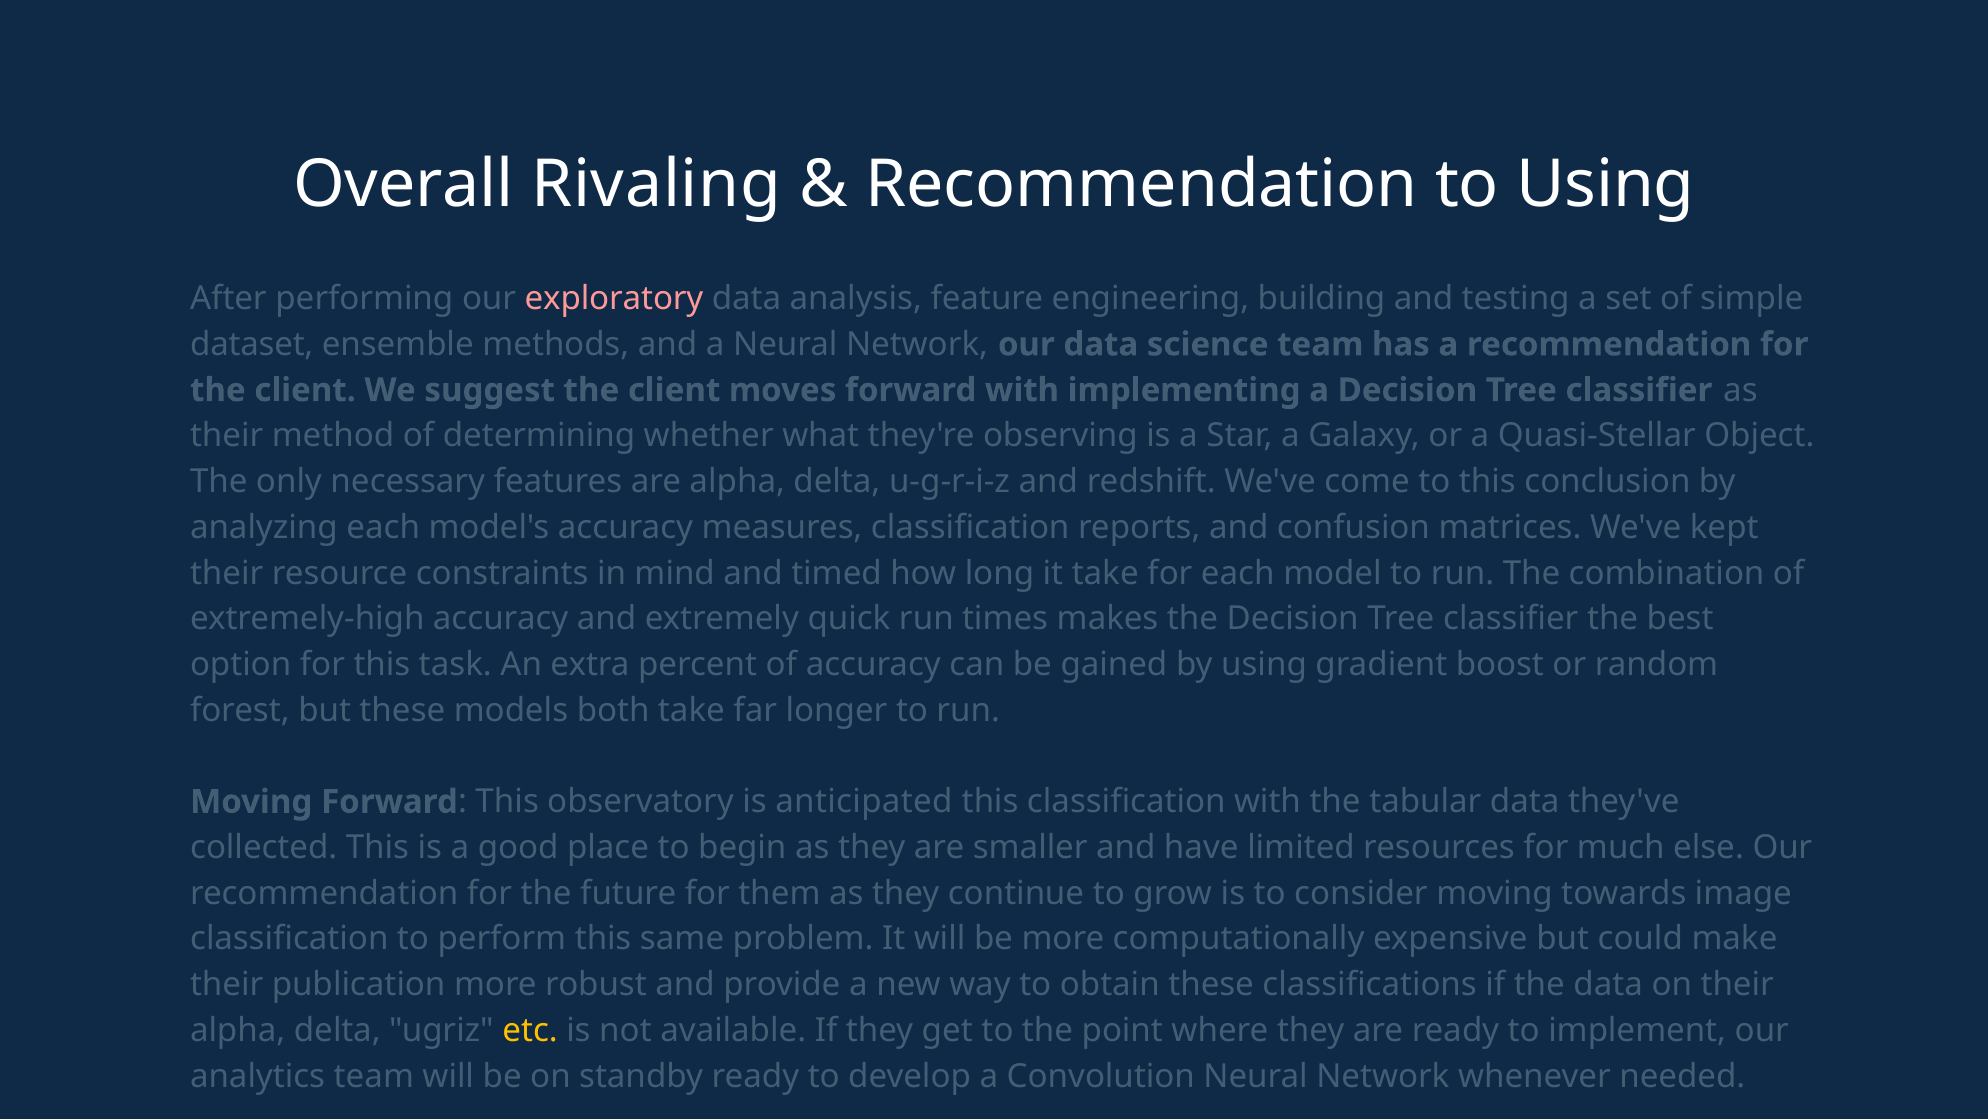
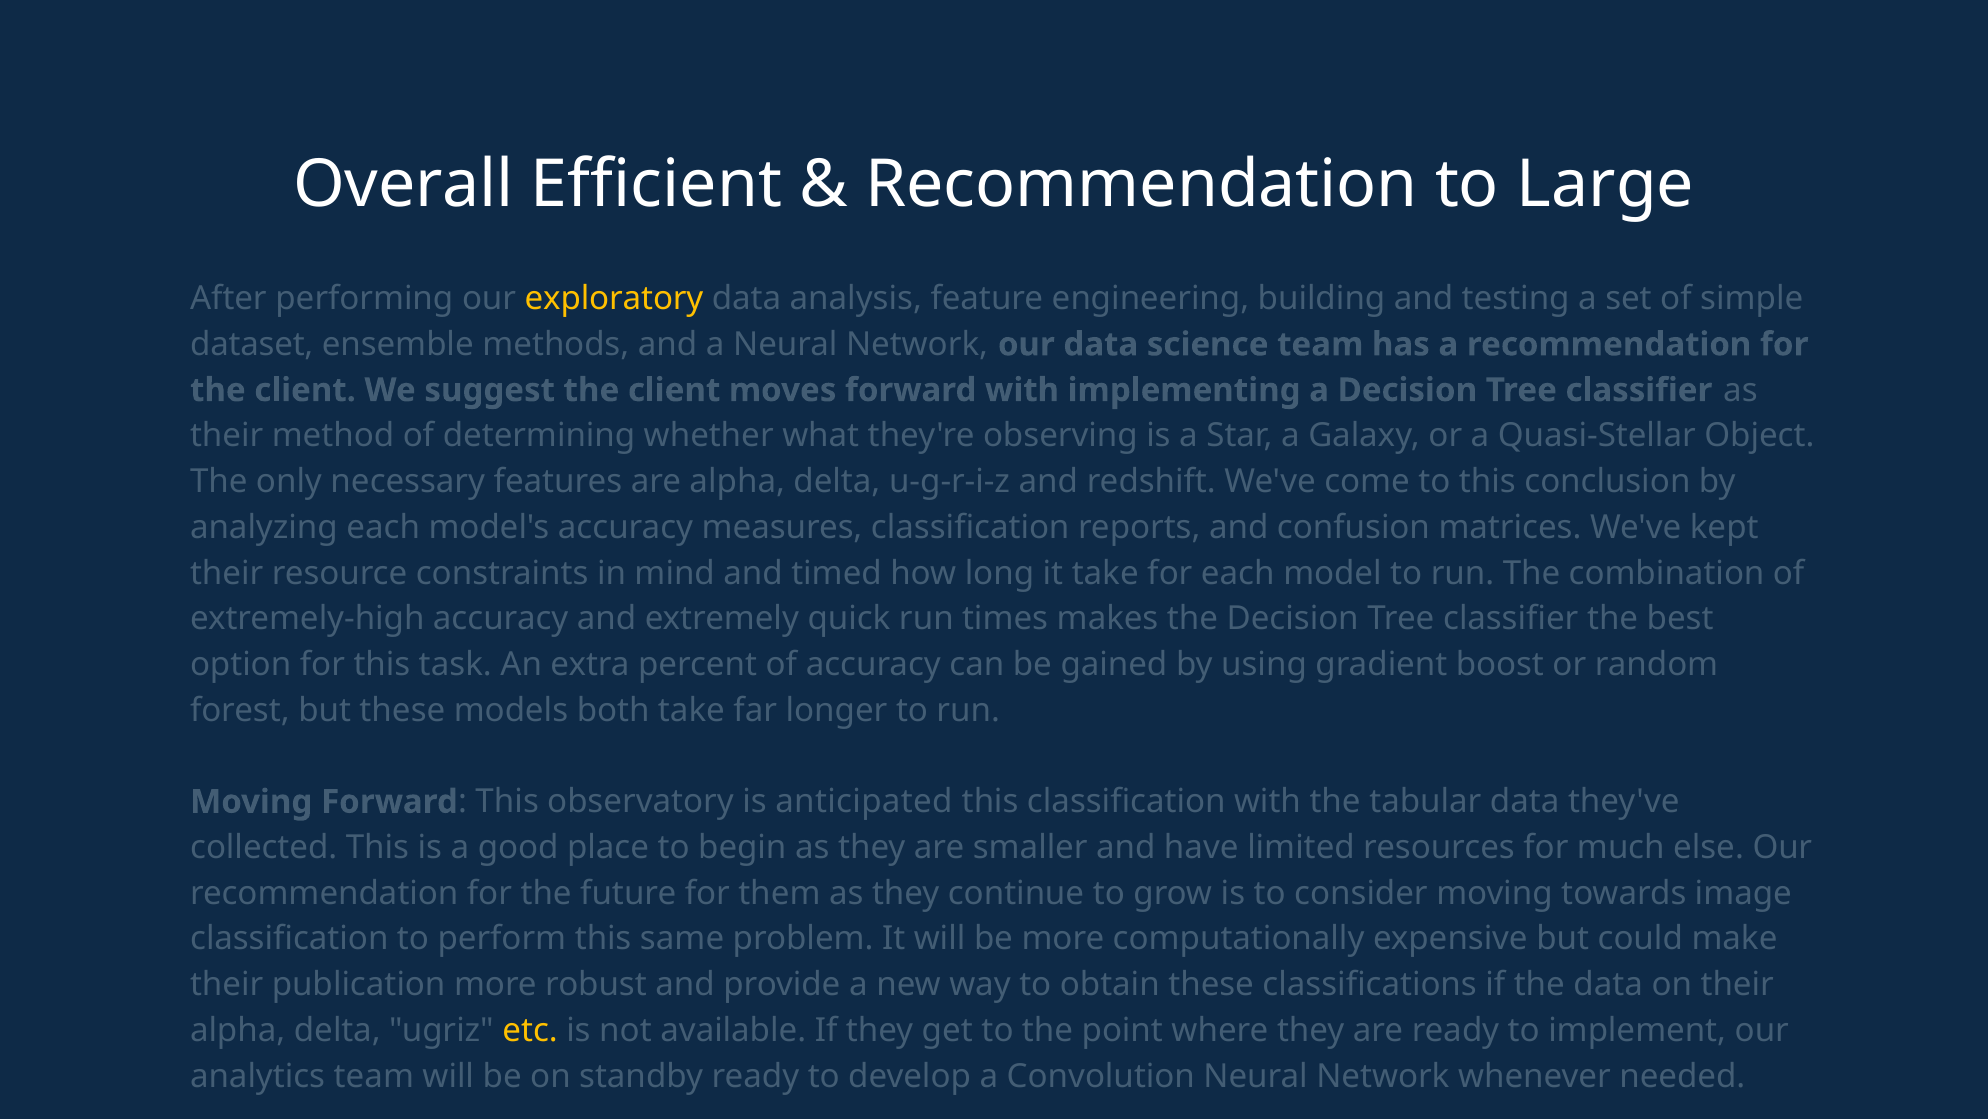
Rivaling: Rivaling -> Efficient (656, 184)
to Using: Using -> Large (1605, 184)
exploratory colour: pink -> yellow (614, 299)
